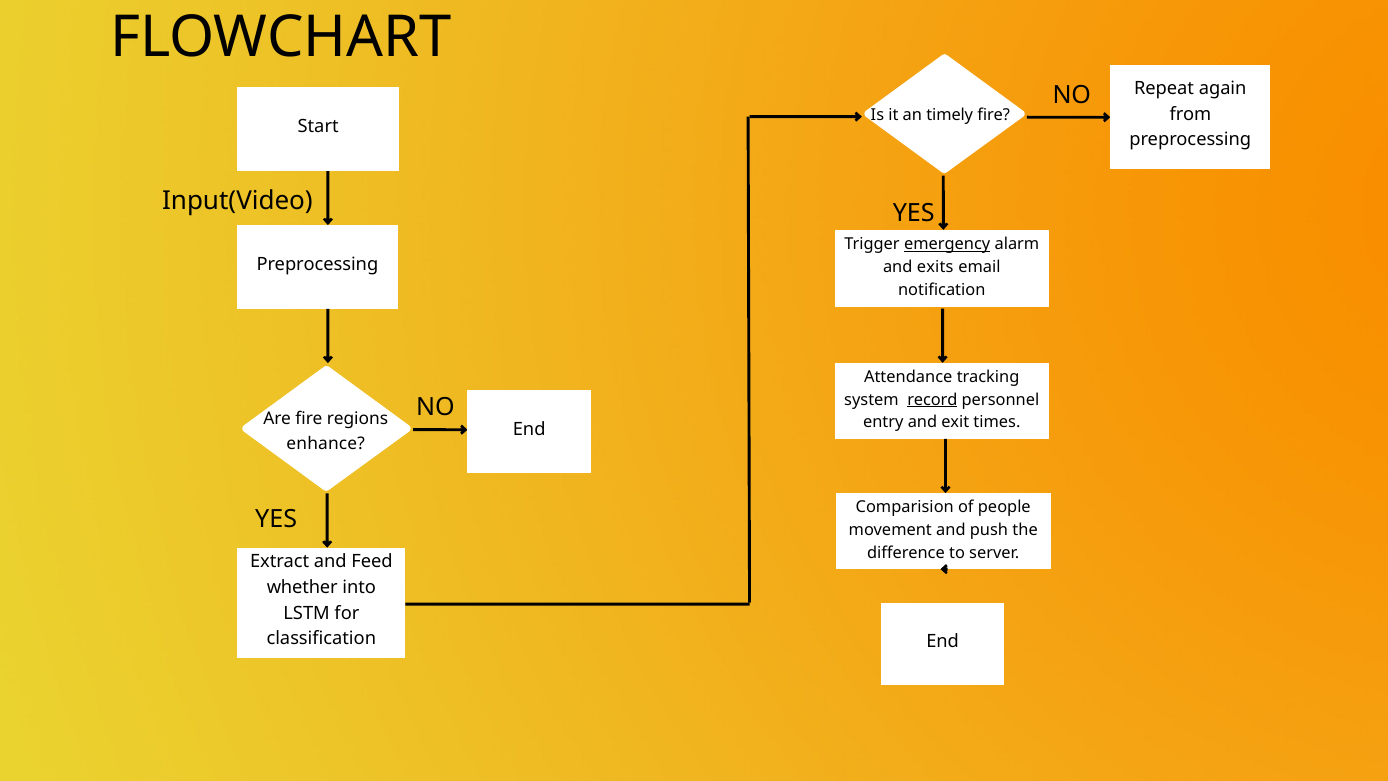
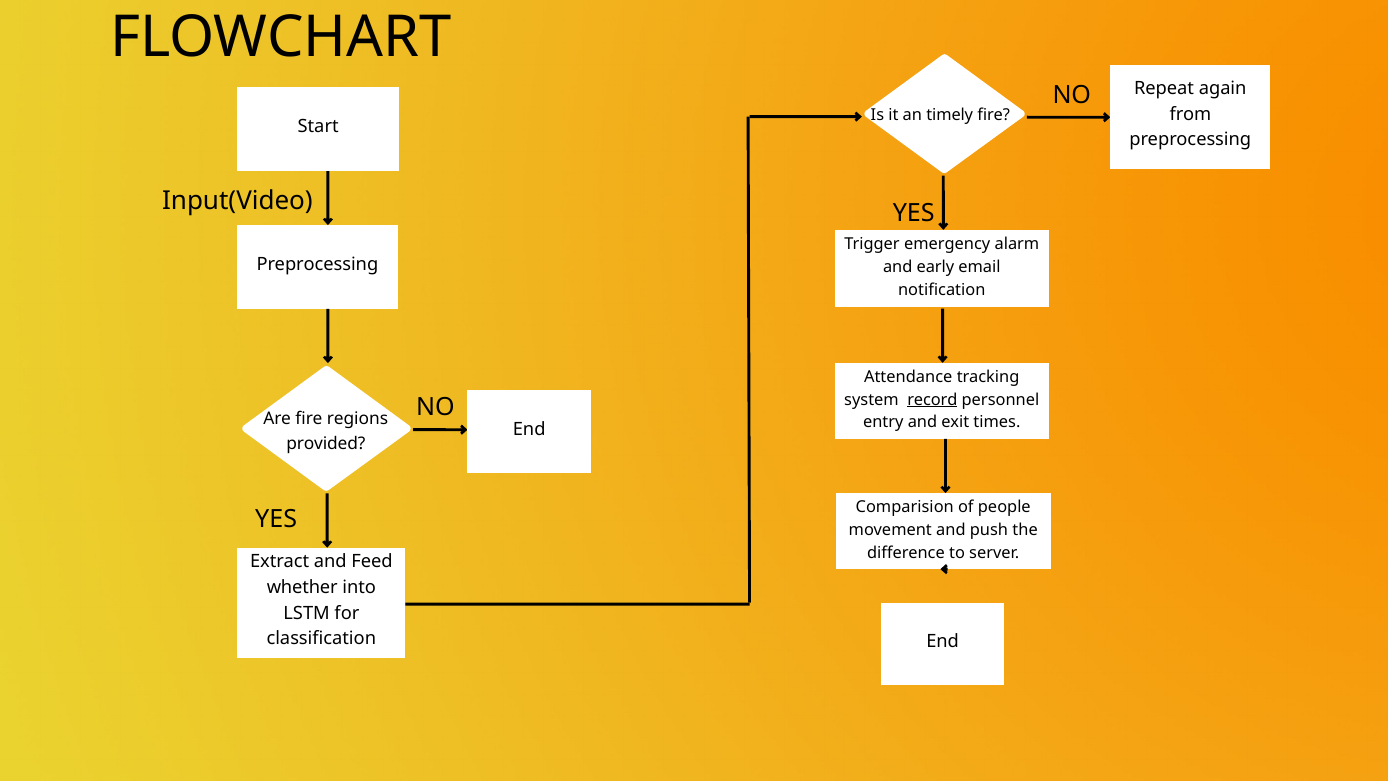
emergency underline: present -> none (947, 244)
exits: exits -> early (935, 267)
enhance: enhance -> provided (326, 443)
